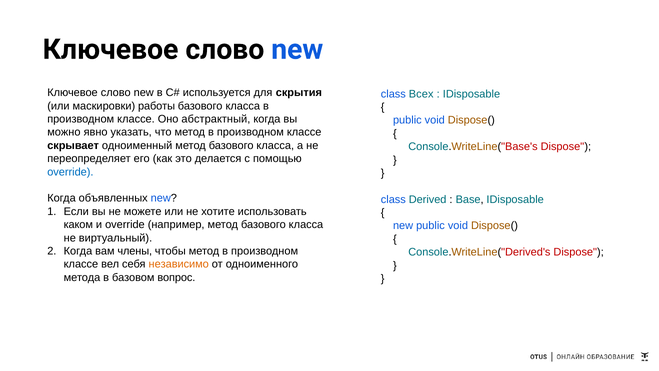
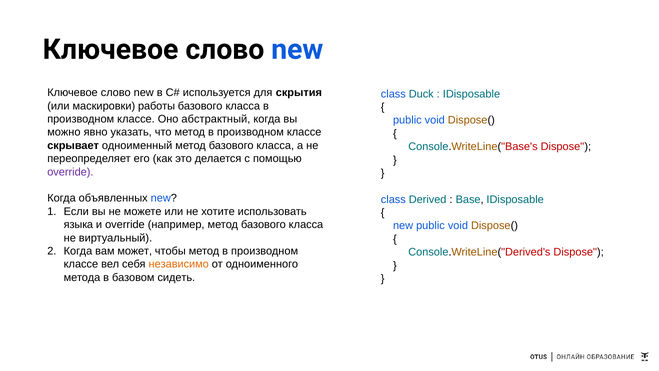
Всех: Всех -> Duck (421, 94)
override colour: blue -> purple (70, 172)
каком: каком -> языка (78, 225)
члены: члены -> может (135, 251)
вопрос: вопрос -> cидеть (176, 277)
